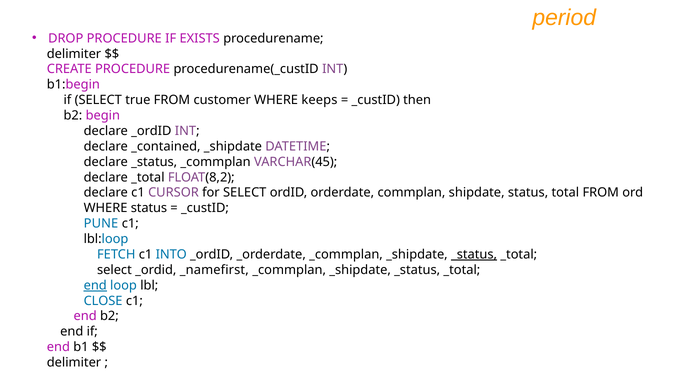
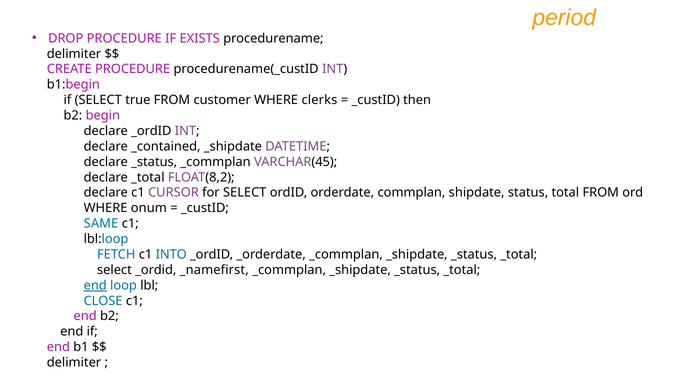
keeps: keeps -> clerks (319, 100)
WHERE status: status -> onum (149, 208)
PUNE: PUNE -> SAME (101, 224)
_status underline: present -> none (474, 255)
